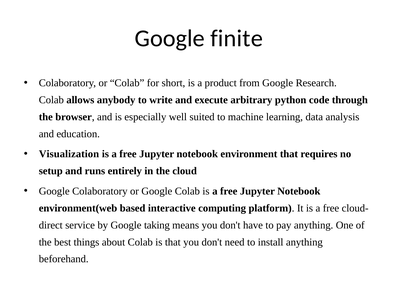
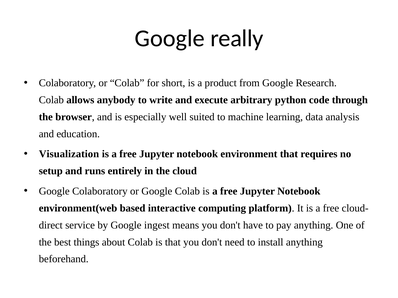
finite: finite -> really (237, 39)
taking: taking -> ingest (157, 225)
